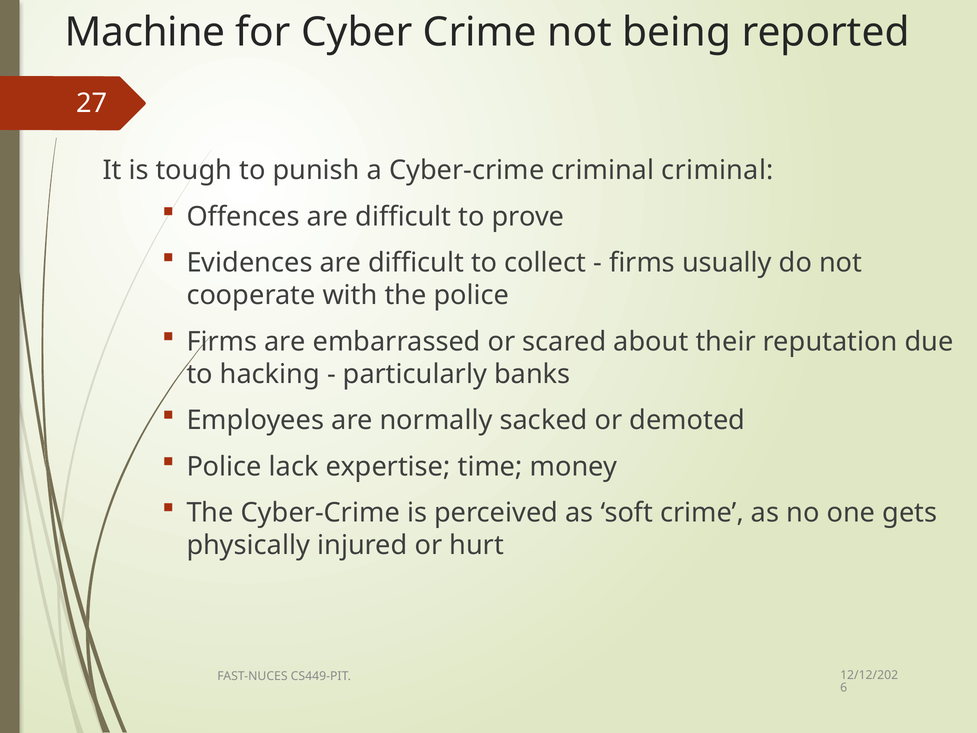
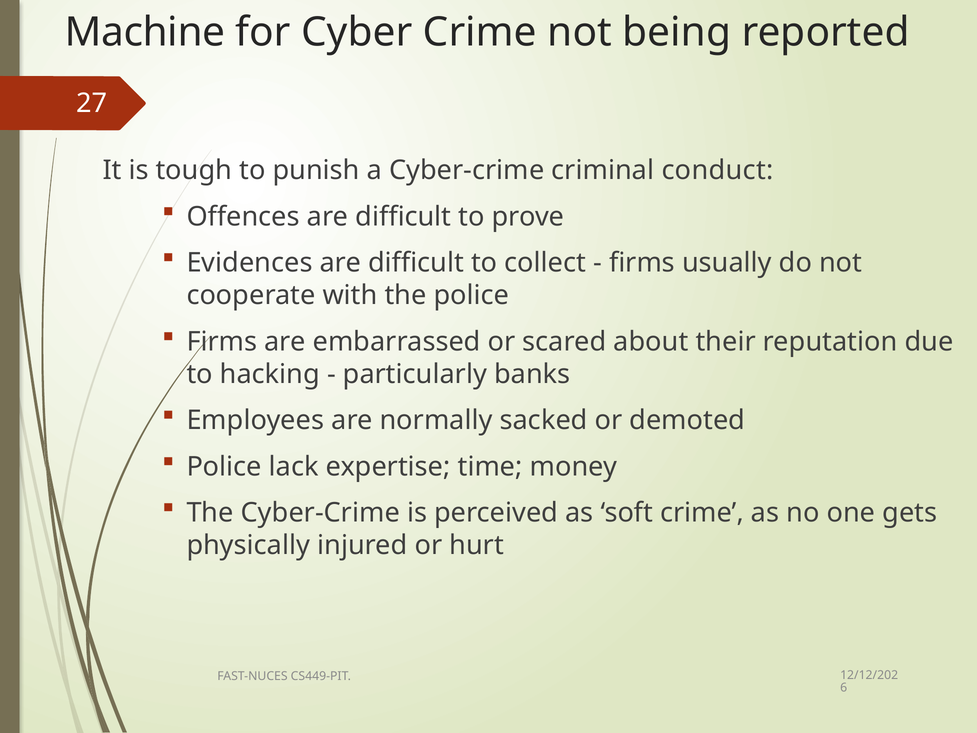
criminal criminal: criminal -> conduct (717, 170)
